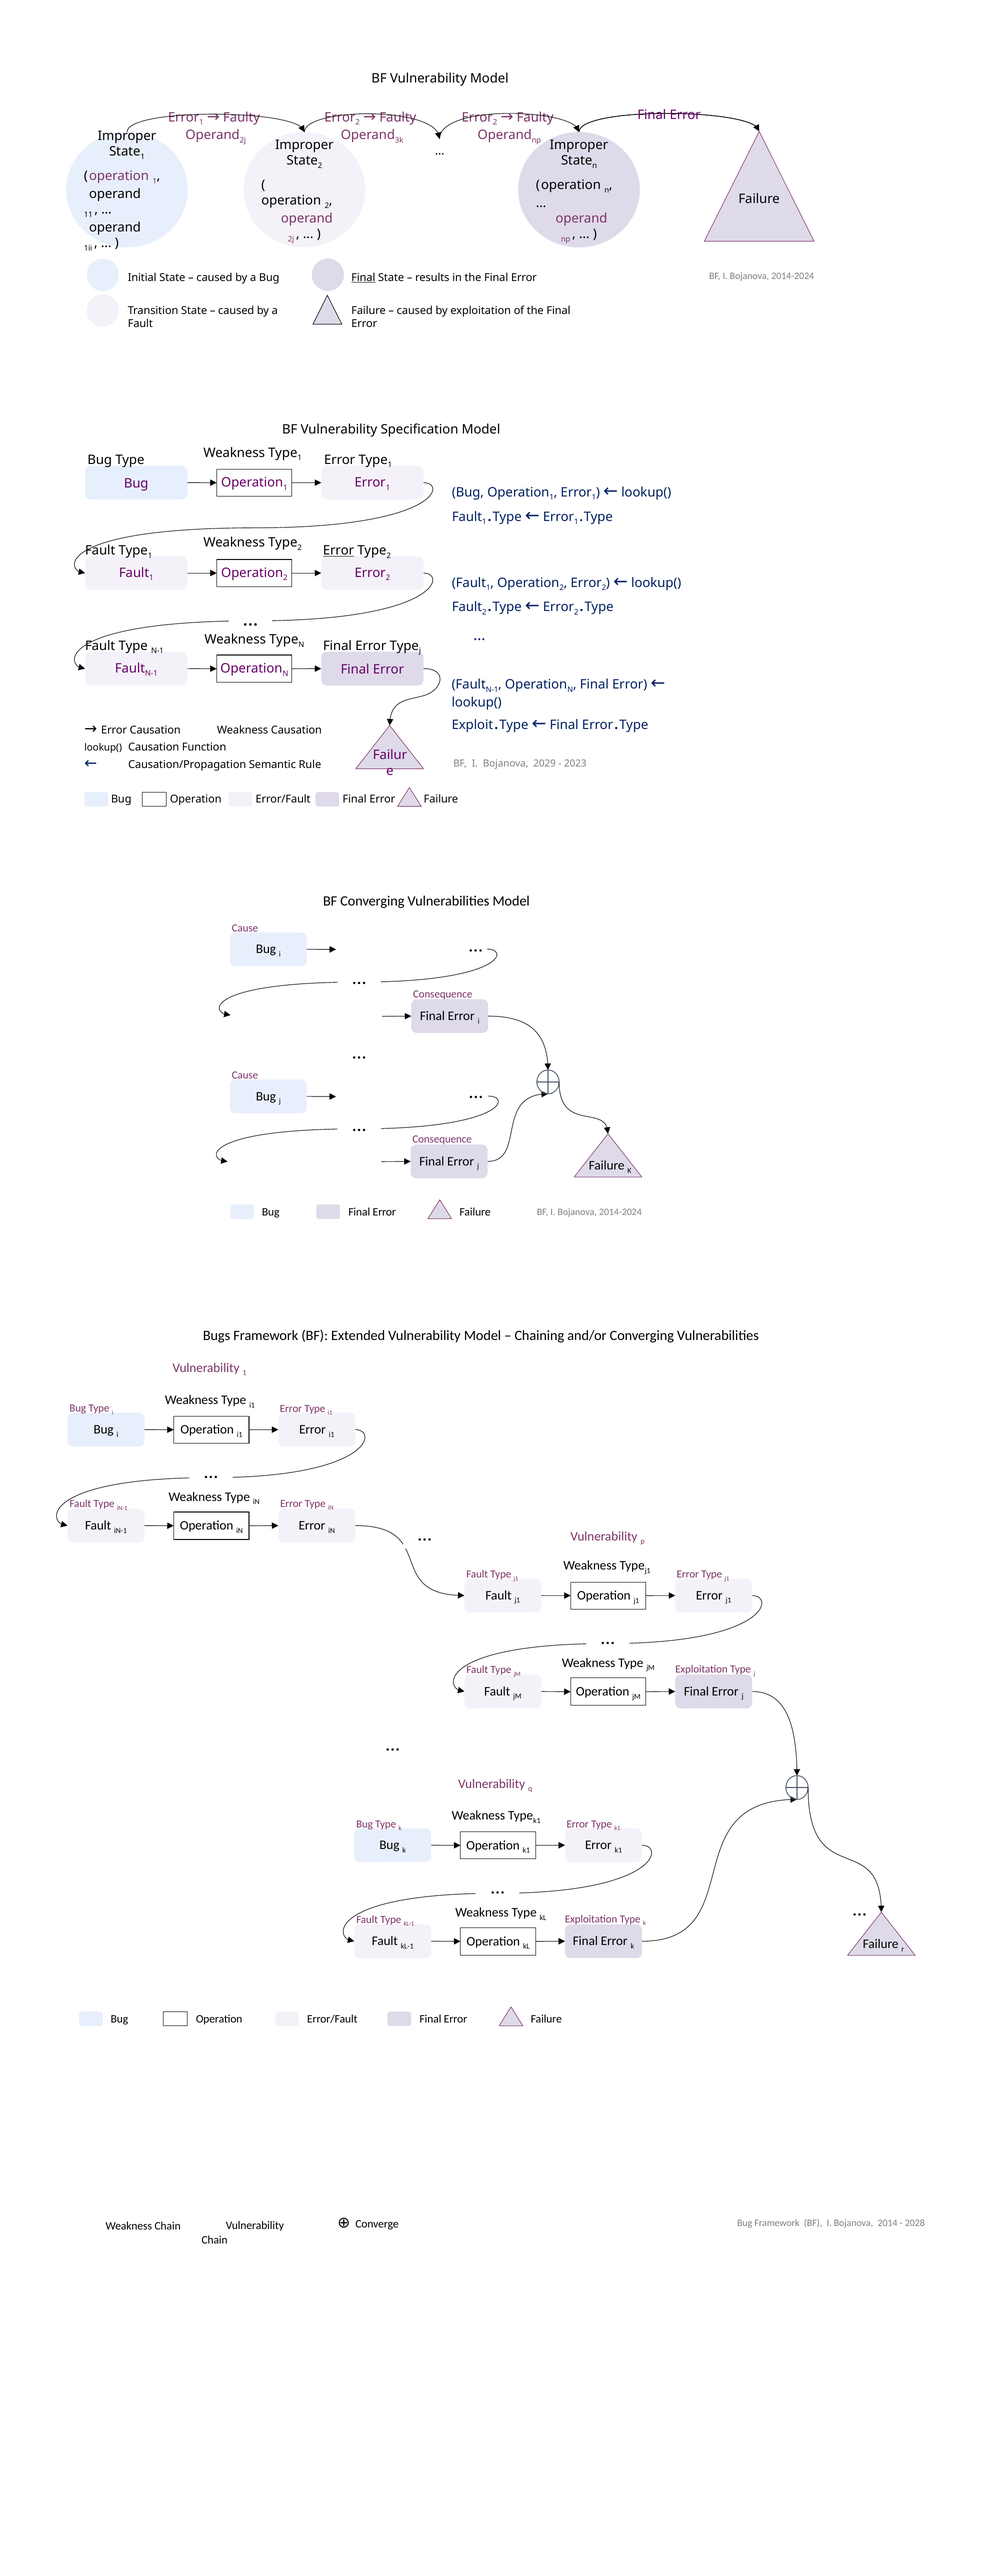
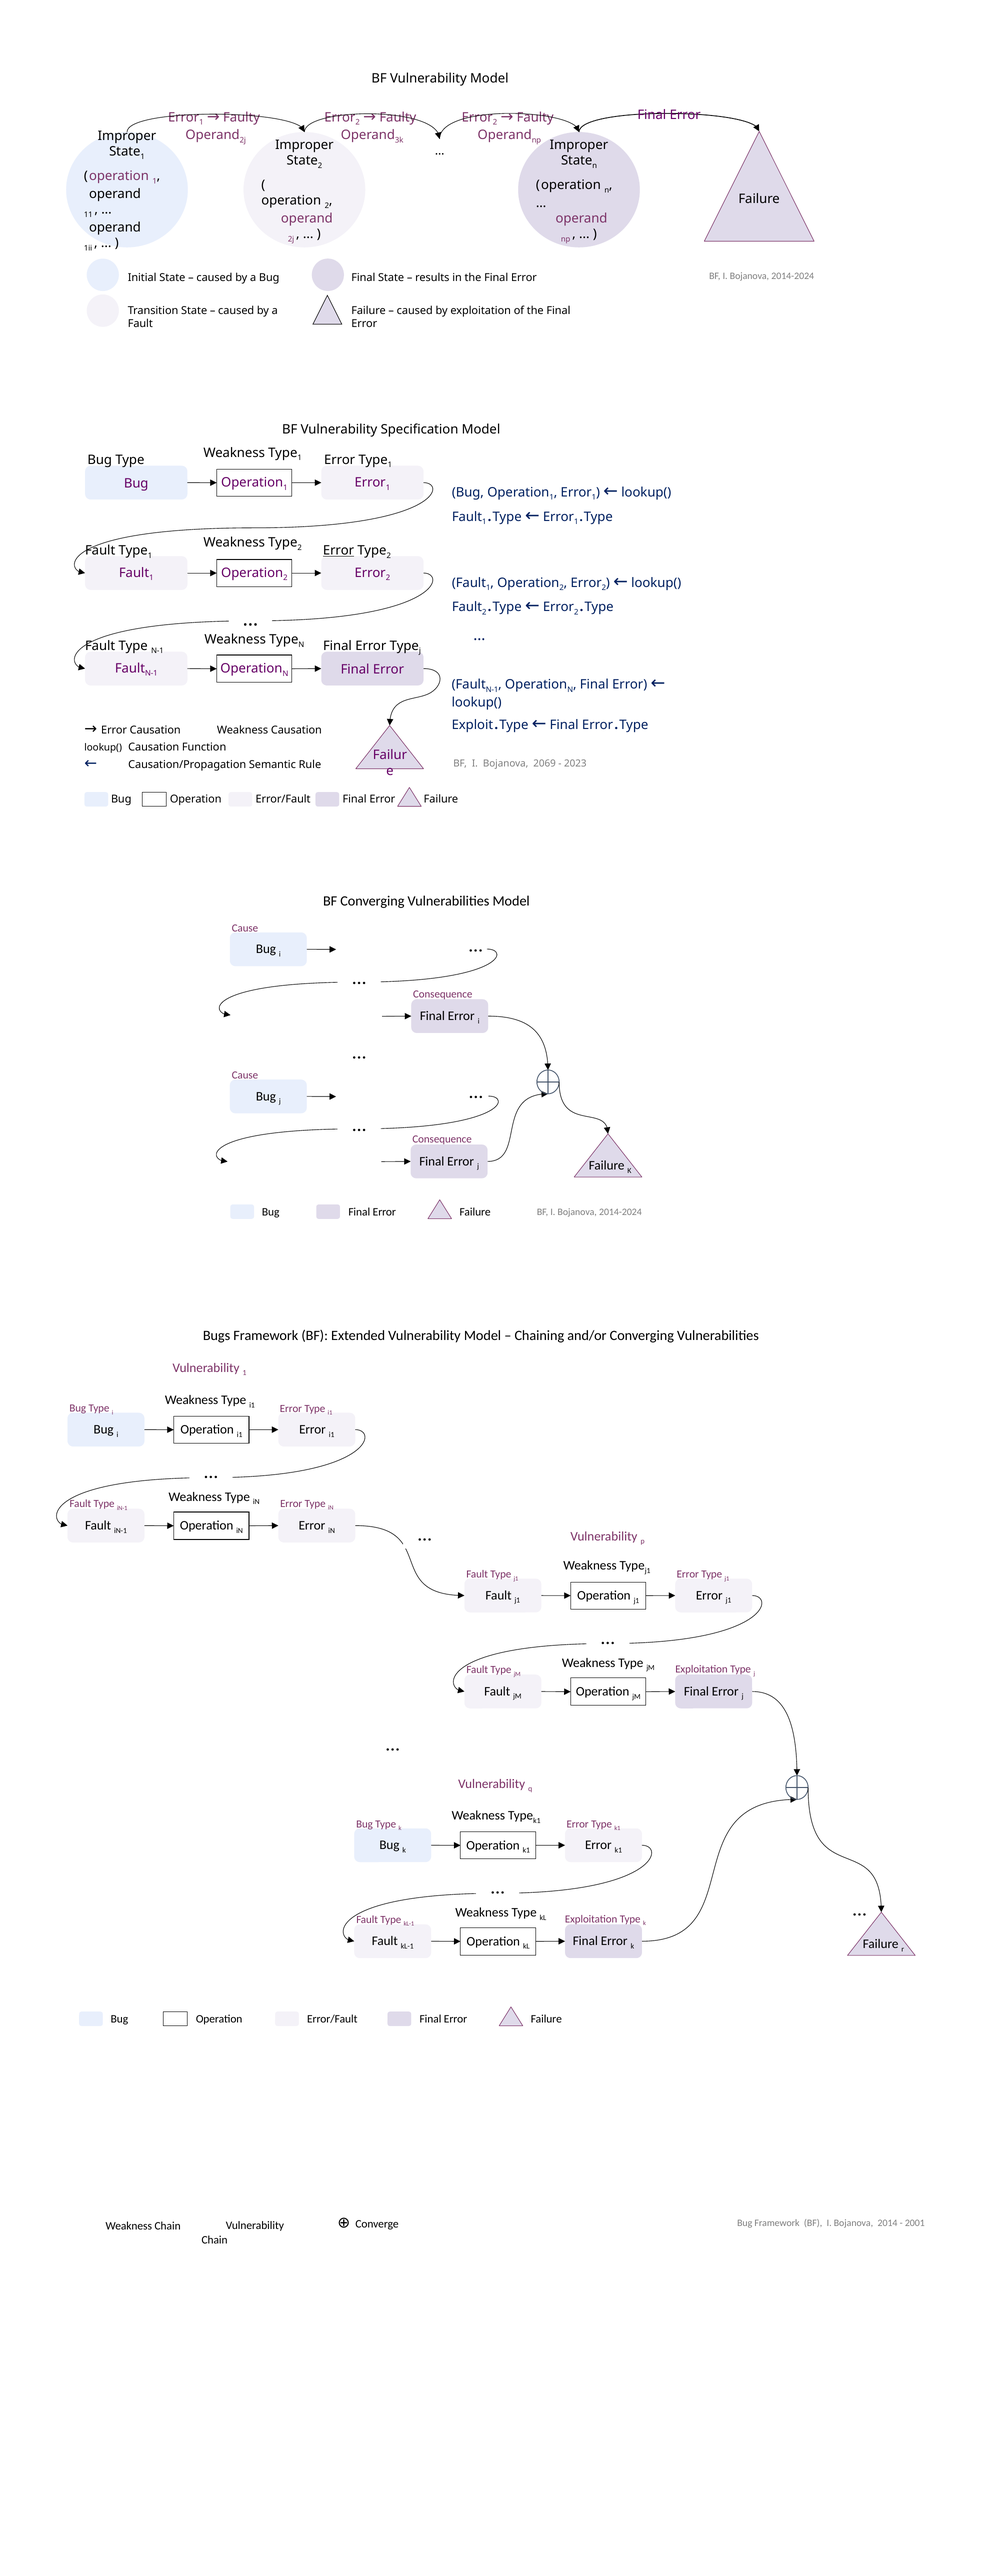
Final underline: present -> none (363, 277)
2029: 2029 -> 2069 (545, 763)
2028: 2028 -> 2001 (915, 2222)
